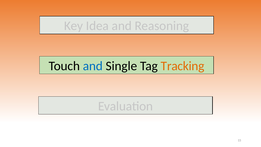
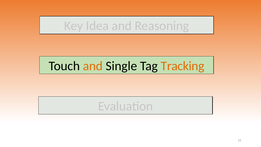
and colour: blue -> orange (93, 66)
